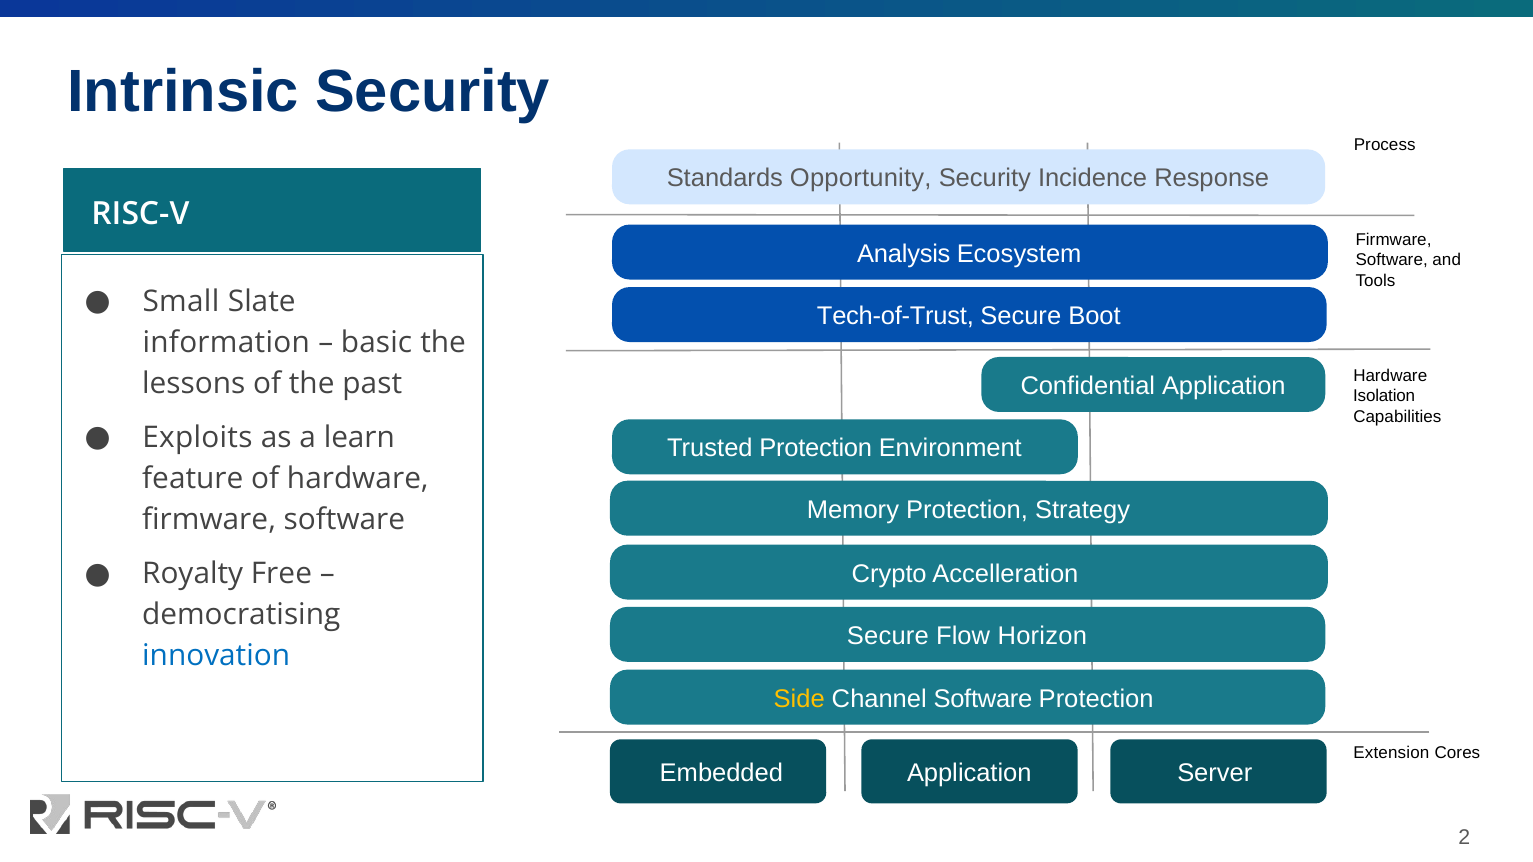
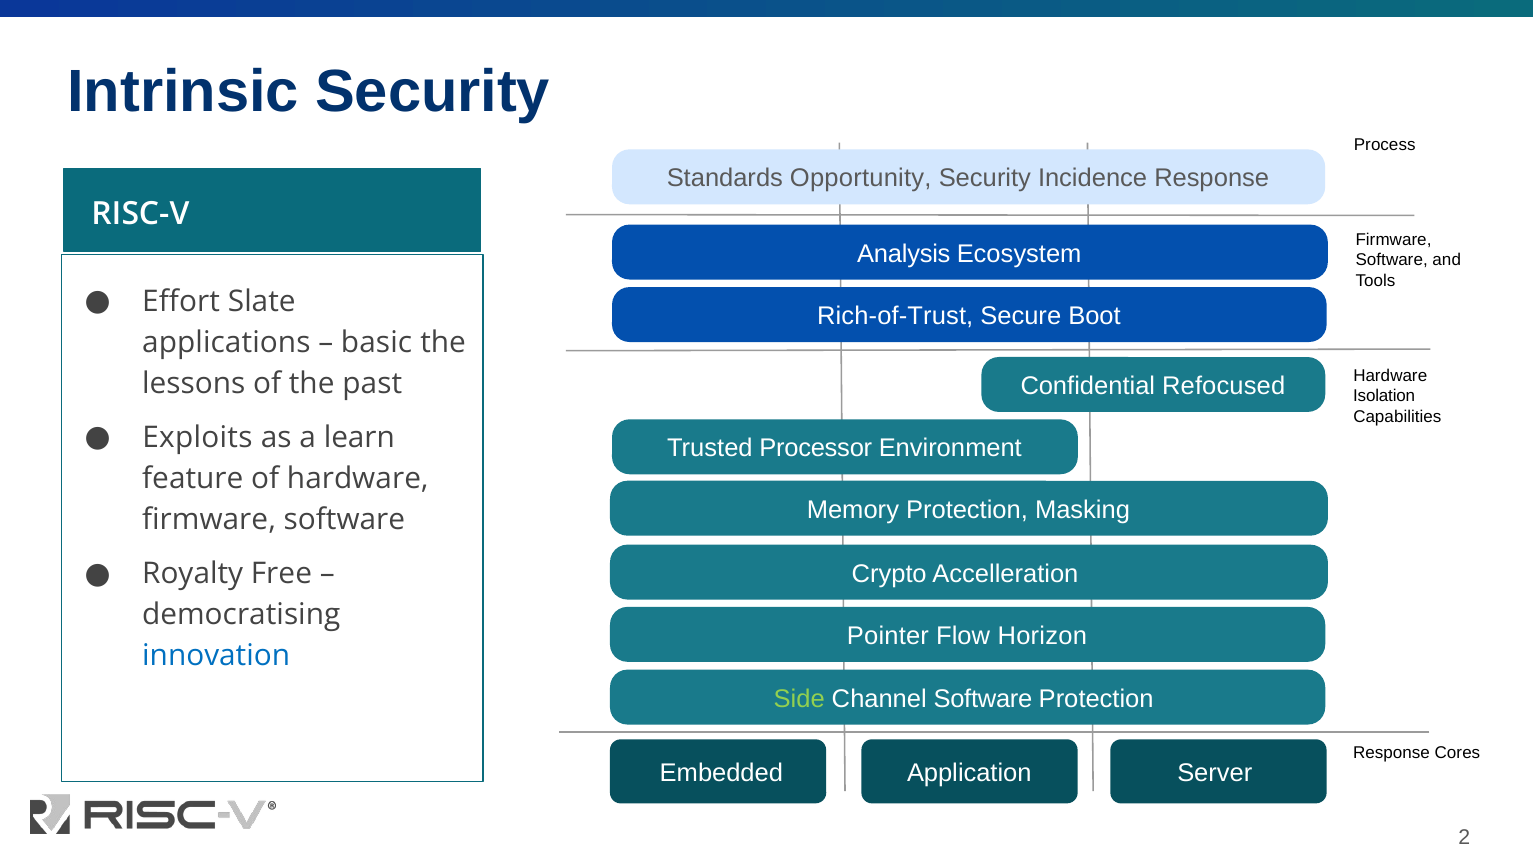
Small: Small -> Effort (181, 302)
Tech-of-Trust: Tech-of-Trust -> Rich-of-Trust (895, 316)
information: information -> applications (226, 343)
Confidential Application: Application -> Refocused (1224, 386)
Trusted Protection: Protection -> Processor (816, 449)
Strategy: Strategy -> Masking (1083, 510)
Secure: Secure -> Pointer (888, 636)
Side colour: yellow -> light green (799, 699)
Extension: Extension -> Response (1391, 753)
